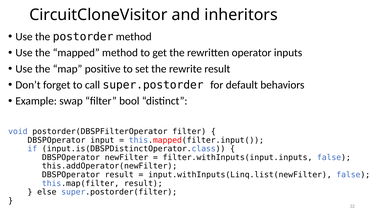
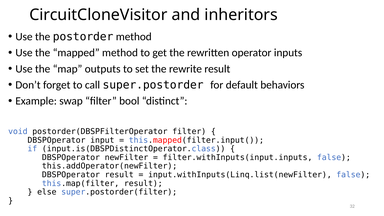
positive: positive -> outputs (103, 69)
